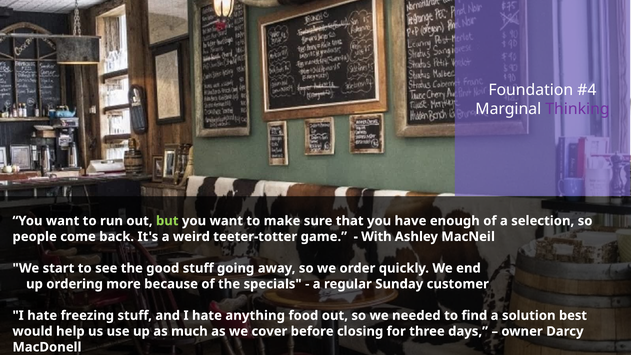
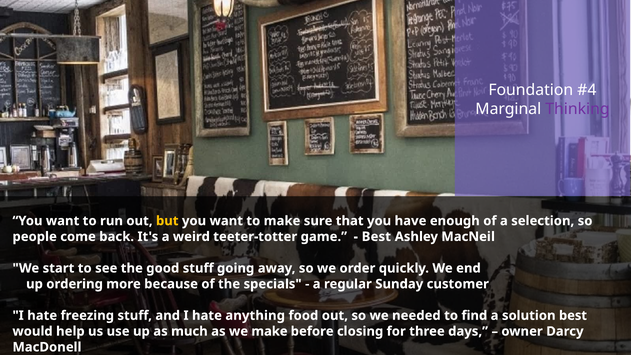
but colour: light green -> yellow (167, 221)
With: With -> Best (376, 237)
we cover: cover -> make (269, 331)
